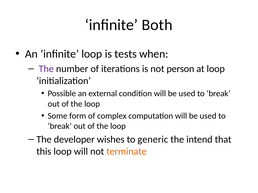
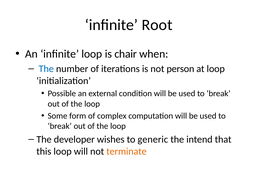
Both: Both -> Root (157, 25)
tests: tests -> chair (126, 54)
The colour: purple -> blue (46, 69)
